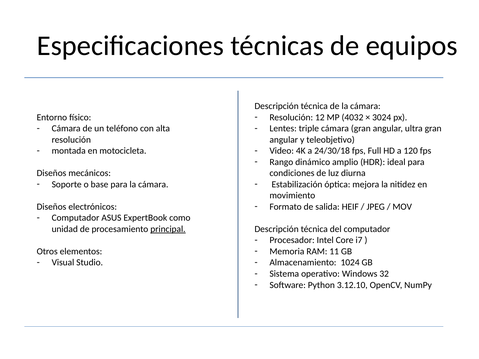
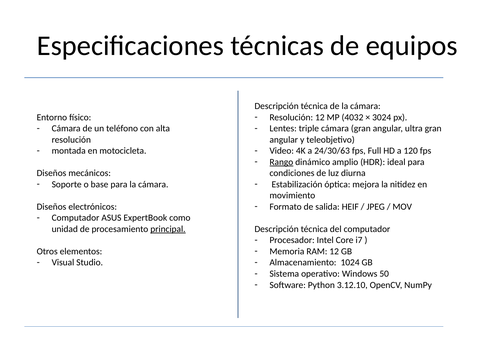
24/30/18: 24/30/18 -> 24/30/63 (332, 151)
Rango underline: none -> present (281, 162)
RAM 11: 11 -> 12 (334, 252)
32: 32 -> 50 (384, 274)
